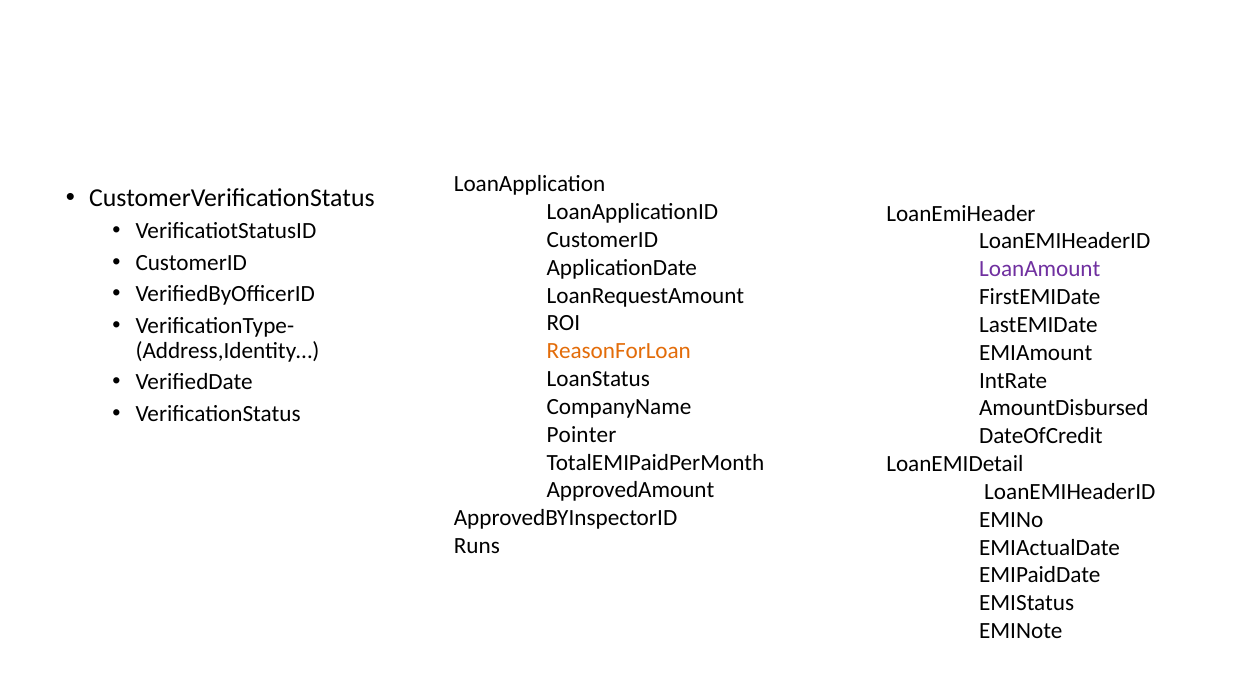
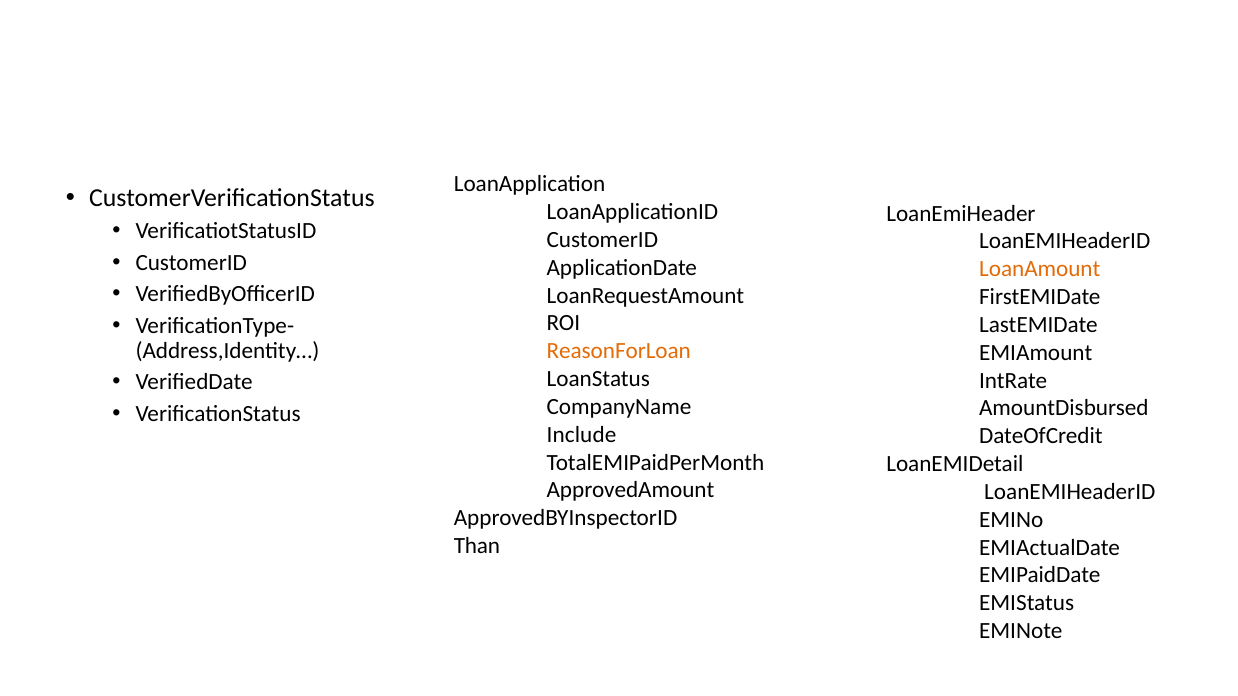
LoanAmount colour: purple -> orange (1040, 269)
Pointer: Pointer -> Include (581, 435)
Runs: Runs -> Than (477, 546)
